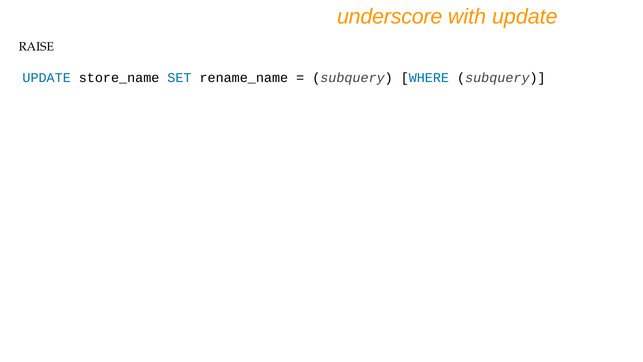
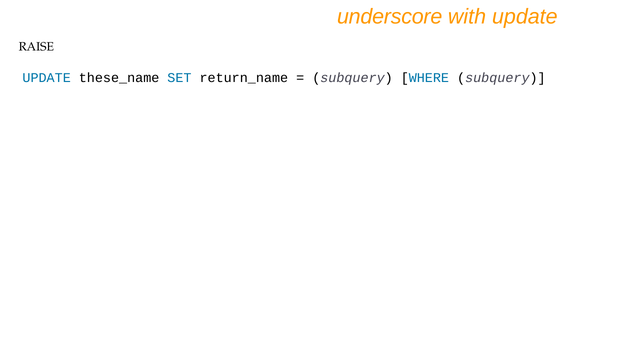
store_name: store_name -> these_name (119, 78)
rename_name: rename_name -> return_name (244, 78)
